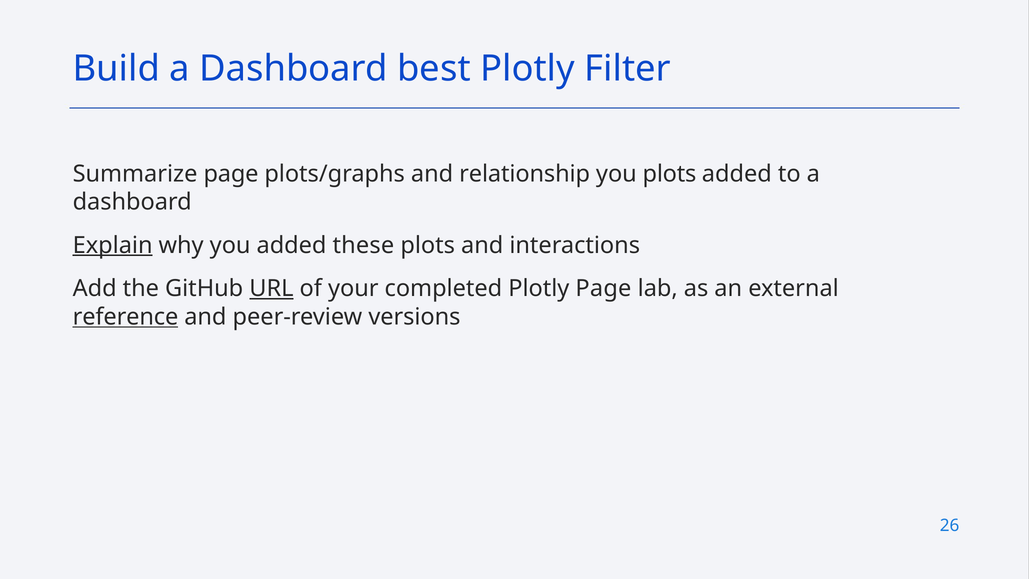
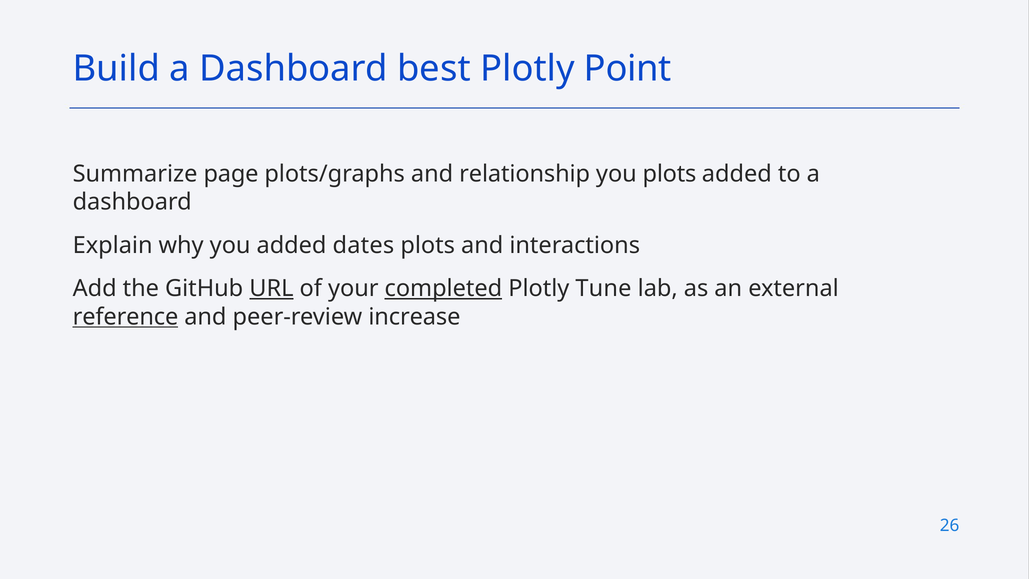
Filter: Filter -> Point (628, 69)
Explain underline: present -> none (113, 245)
these: these -> dates (363, 245)
completed underline: none -> present (443, 288)
Plotly Page: Page -> Tune (603, 288)
versions: versions -> increase (414, 317)
